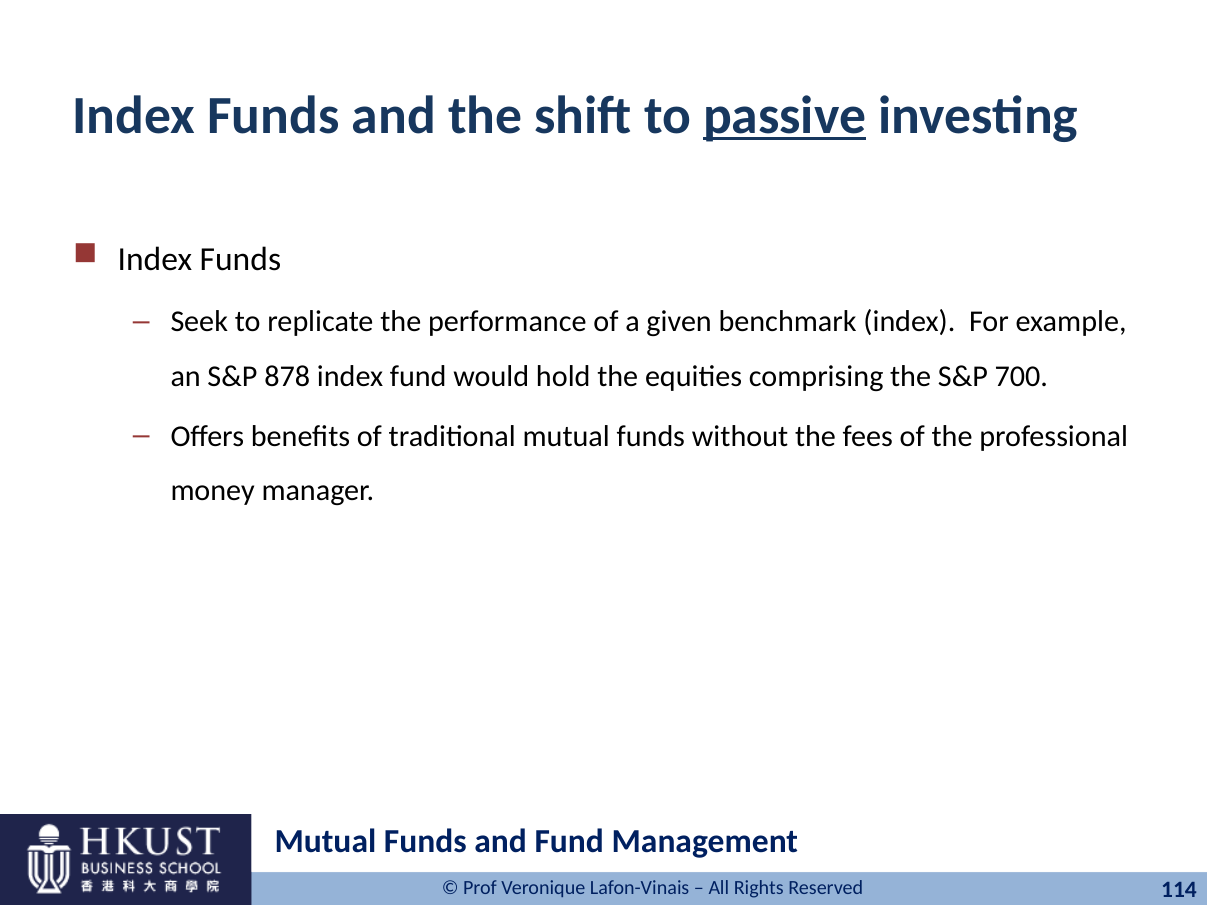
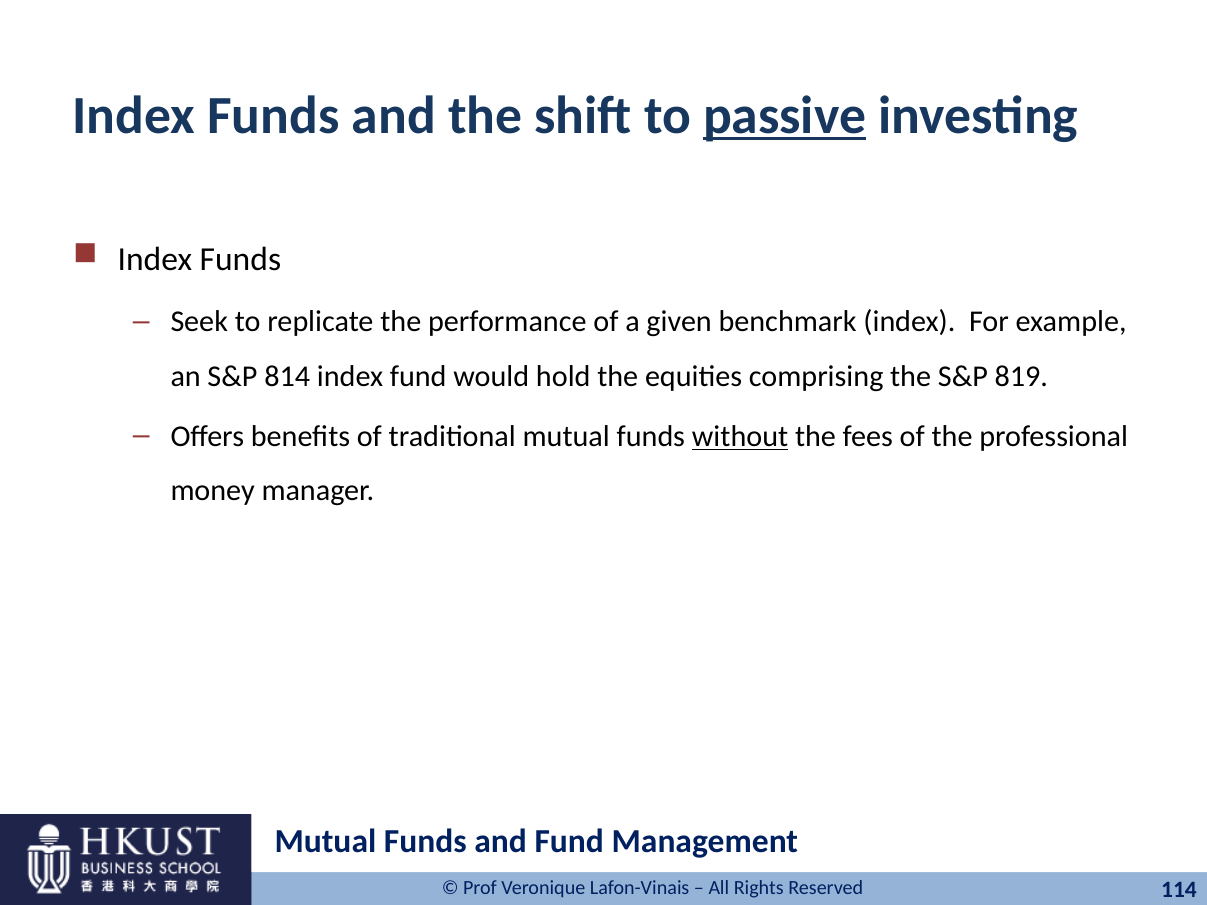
878: 878 -> 814 (287, 376)
700: 700 -> 819 (1021, 376)
without underline: none -> present (740, 437)
